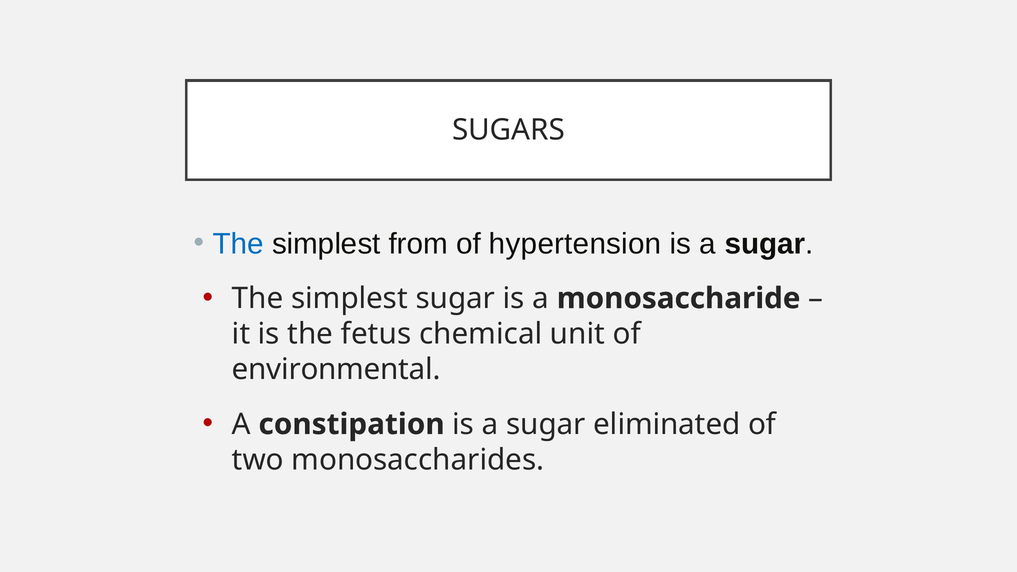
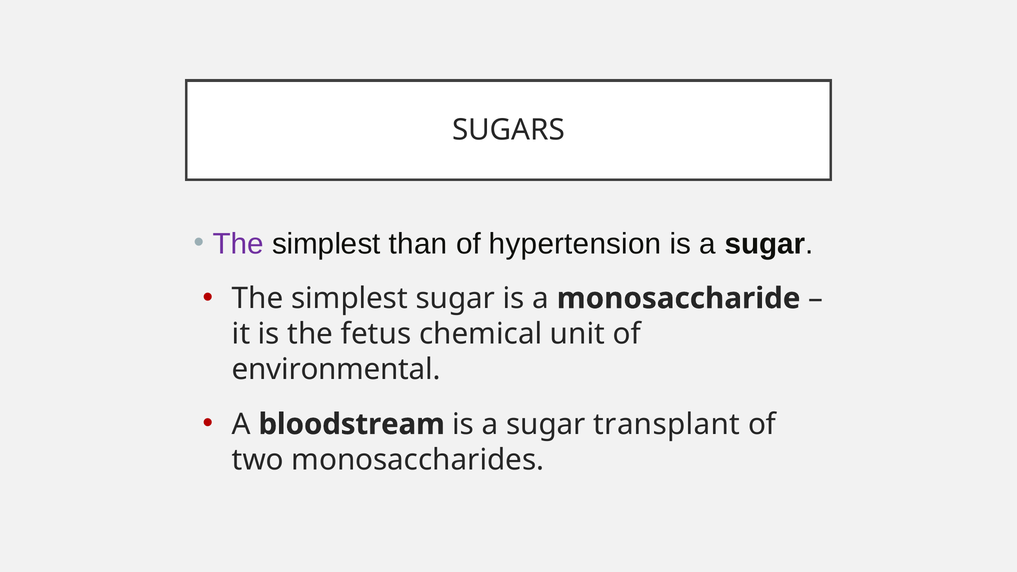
The colour: blue -> purple (238, 244)
from: from -> than (418, 244)
constipation: constipation -> bloodstream (352, 424)
eliminated: eliminated -> transplant (667, 424)
